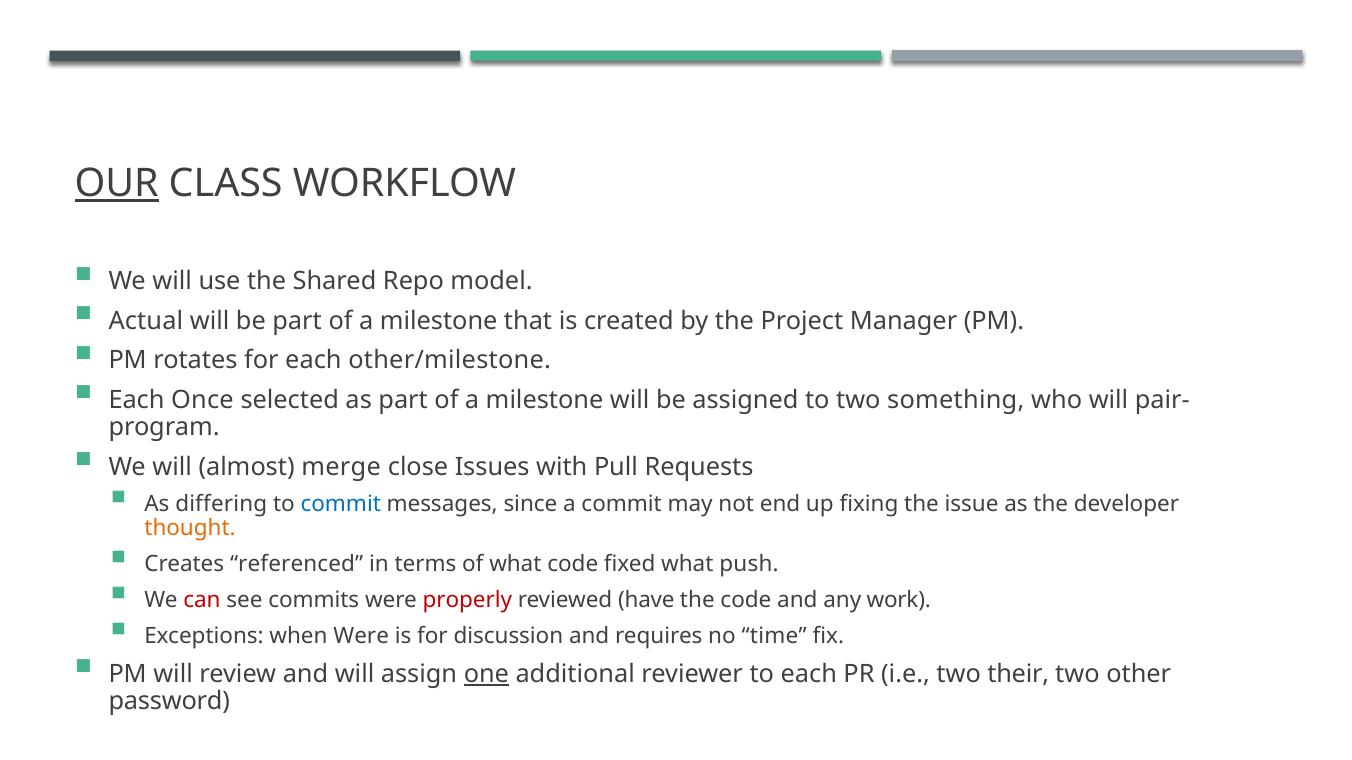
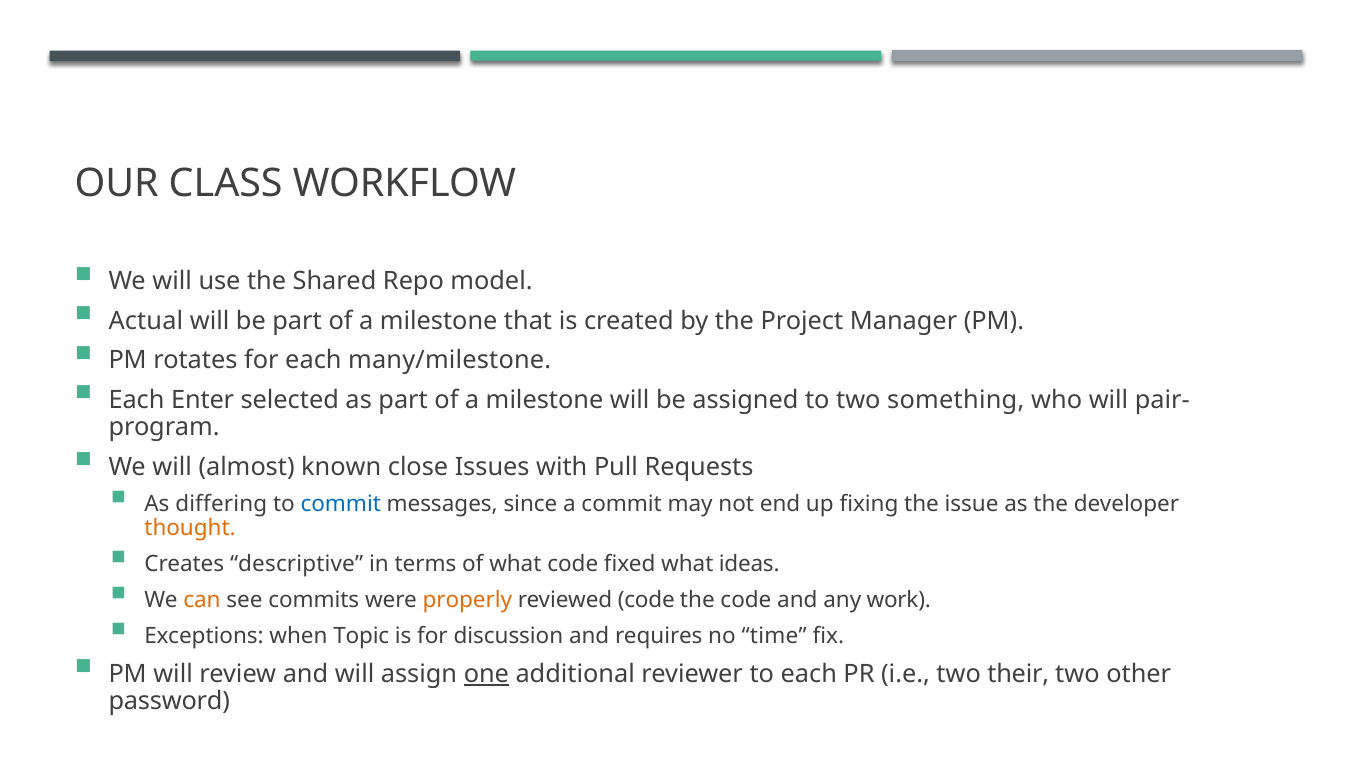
OUR underline: present -> none (117, 184)
other/milestone: other/milestone -> many/milestone (450, 361)
Once: Once -> Enter (203, 400)
merge: merge -> known (341, 467)
referenced: referenced -> descriptive (297, 564)
push: push -> ideas (749, 564)
can colour: red -> orange (202, 600)
properly colour: red -> orange (467, 600)
reviewed have: have -> code (646, 600)
when Were: Were -> Topic (361, 636)
